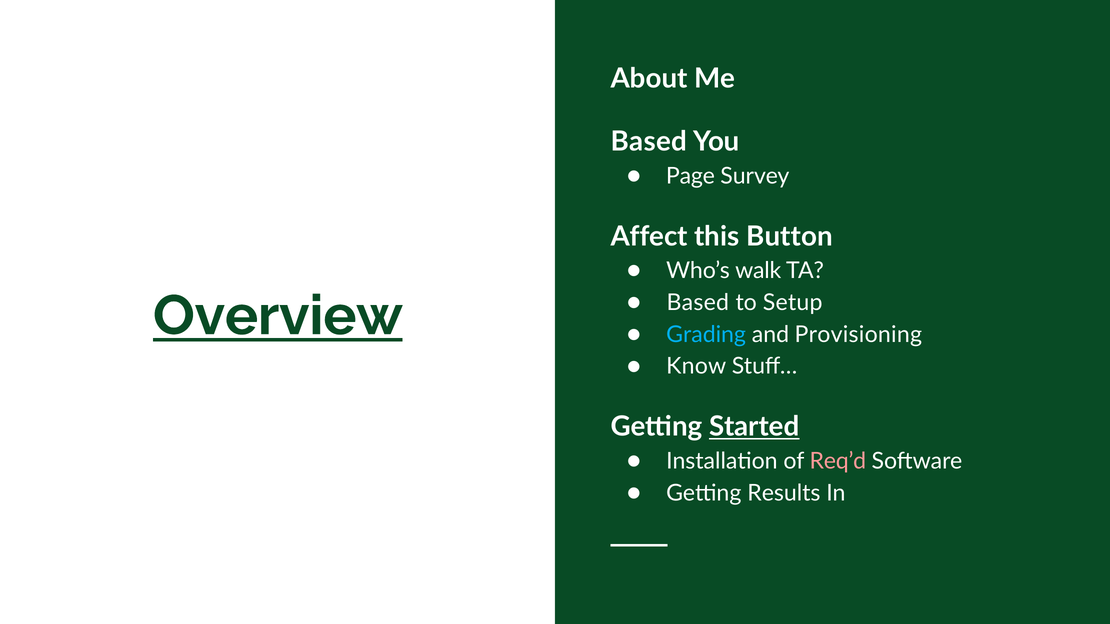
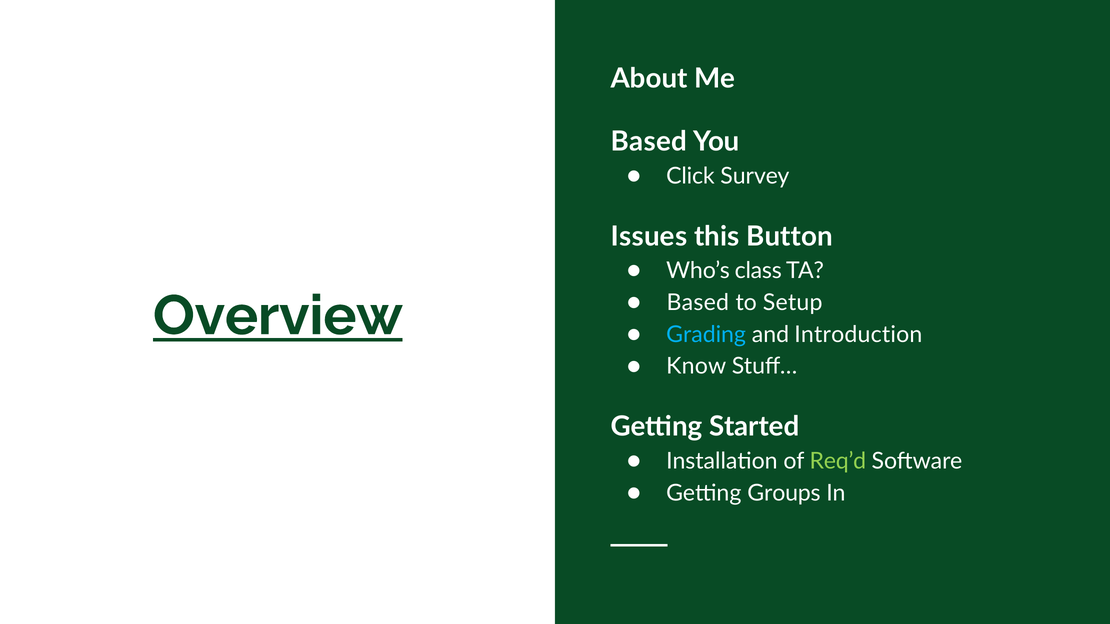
Page: Page -> Click (690, 176)
Affect: Affect -> Issues (649, 237)
walk: walk -> class (758, 271)
Provisioning: Provisioning -> Introduction (858, 335)
Started underline: present -> none (754, 427)
Req’d colour: pink -> light green (838, 461)
Results: Results -> Groups (784, 493)
